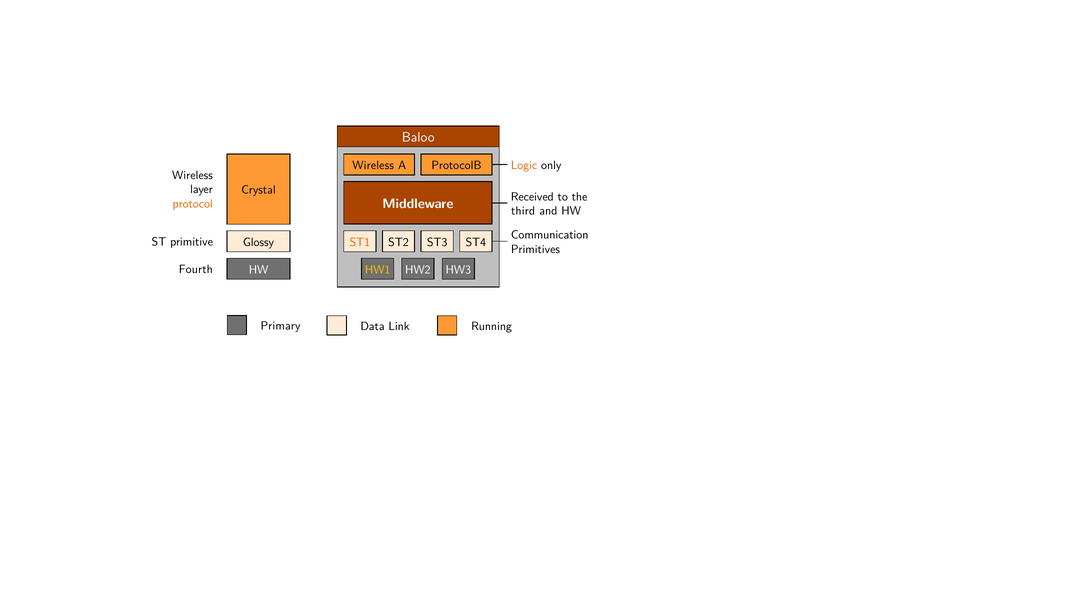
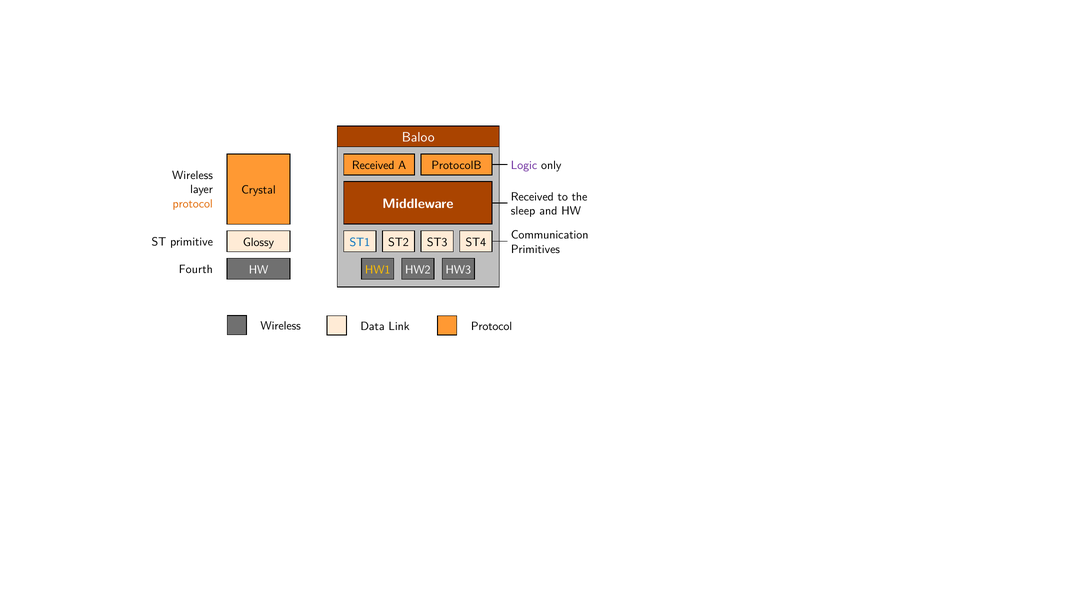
Wireless: Wireless -> Received (373, 166)
Logic colour: orange -> purple (524, 166)
third: third -> sleep (523, 211)
ST1 colour: orange -> blue (360, 242)
Primary: Primary -> Wireless (281, 326)
Running: Running -> Protocol (492, 326)
